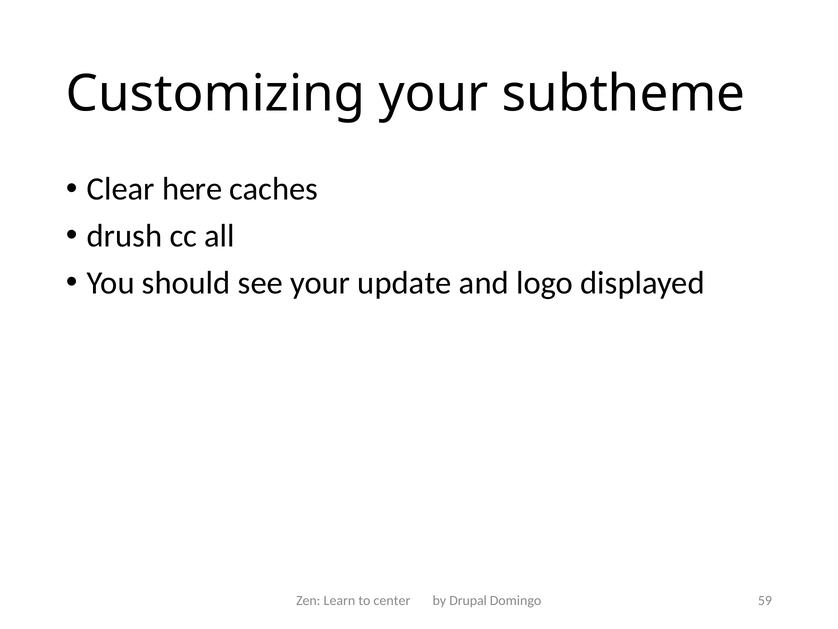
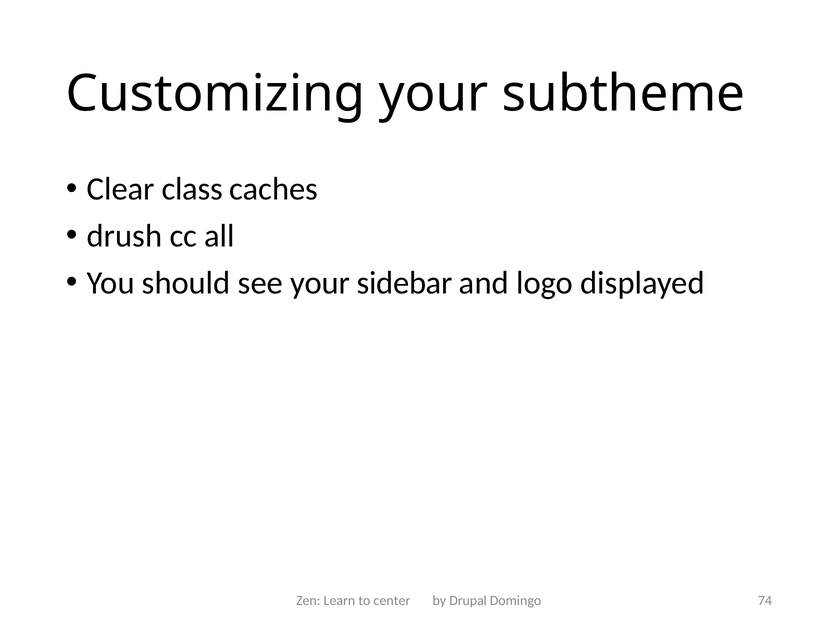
here: here -> class (192, 189)
update: update -> sidebar (405, 283)
59: 59 -> 74 (765, 600)
